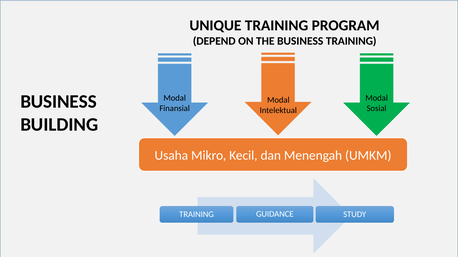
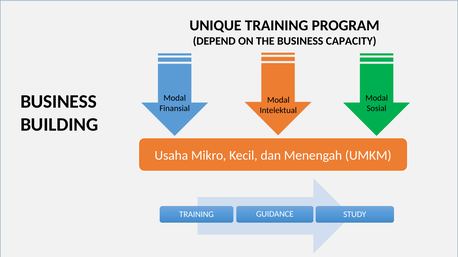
BUSINESS TRAINING: TRAINING -> CAPACITY (351, 41)
